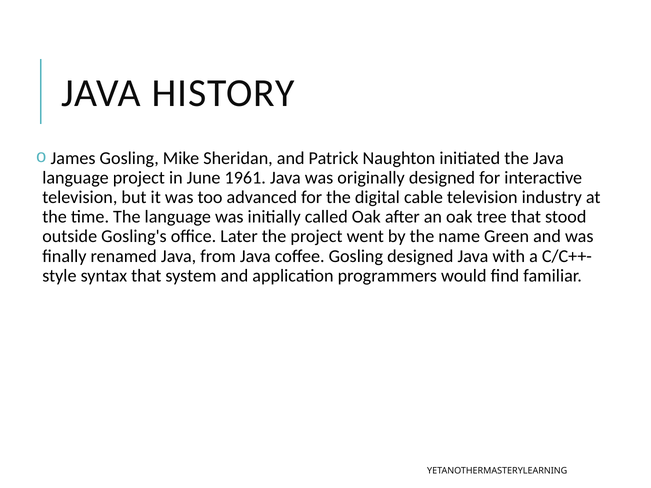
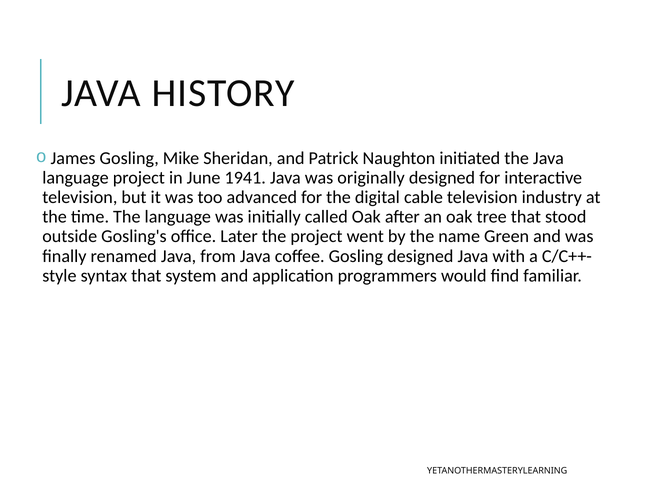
1961: 1961 -> 1941 (245, 178)
